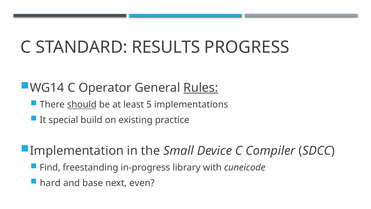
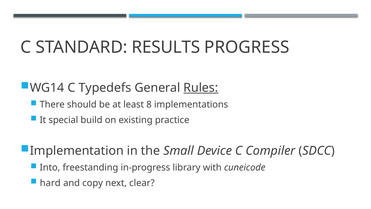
Operator: Operator -> Typedefs (105, 88)
should underline: present -> none (82, 105)
5: 5 -> 8 (149, 105)
Find: Find -> Into (50, 167)
base: base -> copy (93, 183)
even: even -> clear (142, 183)
